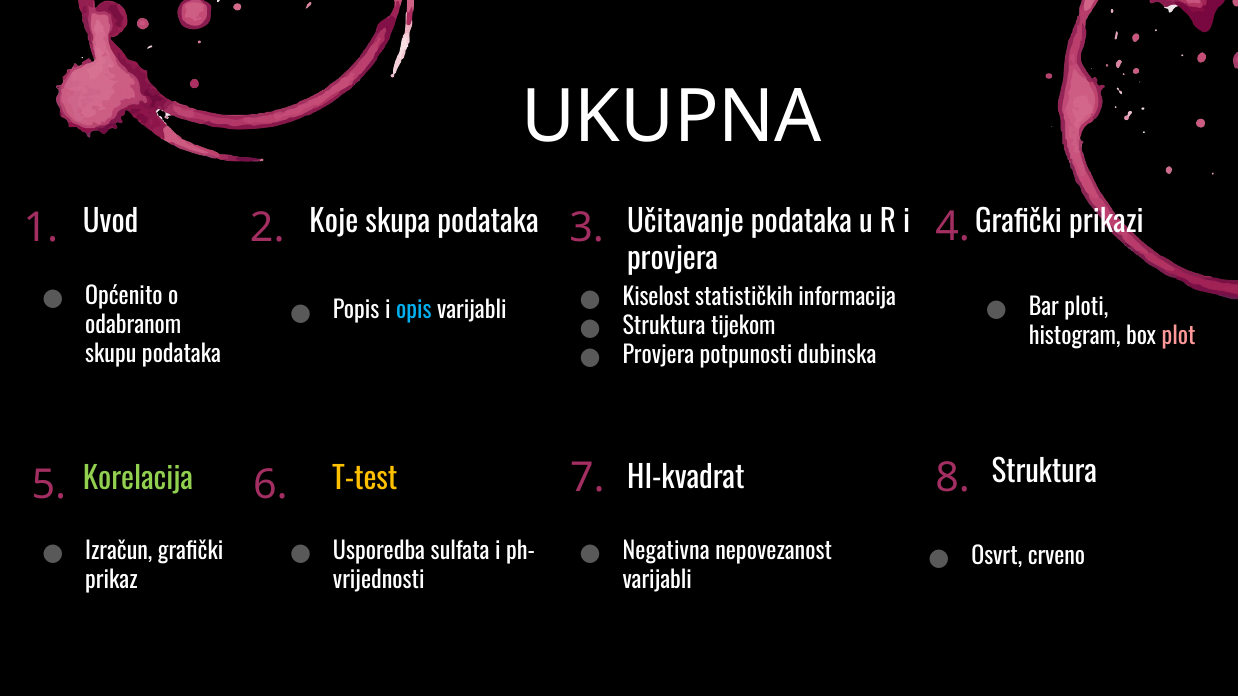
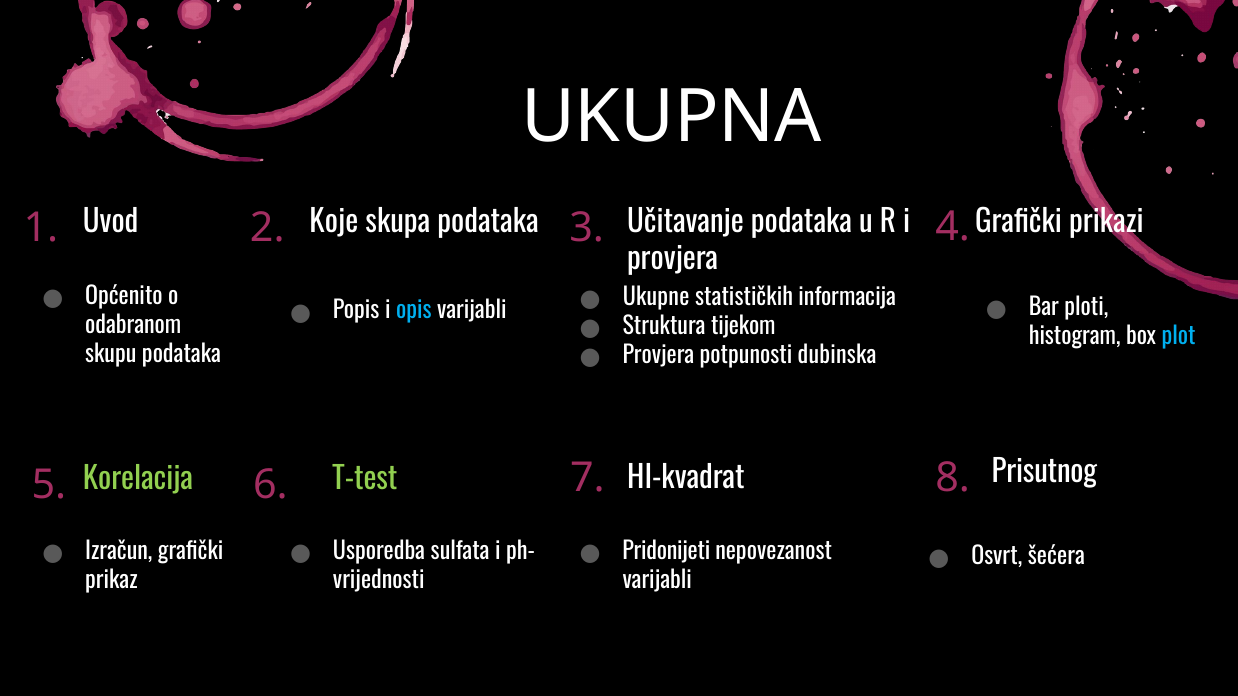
Kiselost: Kiselost -> Ukupne (656, 298)
plot colour: pink -> light blue (1179, 337)
8 Struktura: Struktura -> Prisutnog (1044, 473)
T-test colour: yellow -> light green (365, 479)
Negativna: Negativna -> Pridonijeti (666, 552)
crveno: crveno -> šećera (1056, 556)
